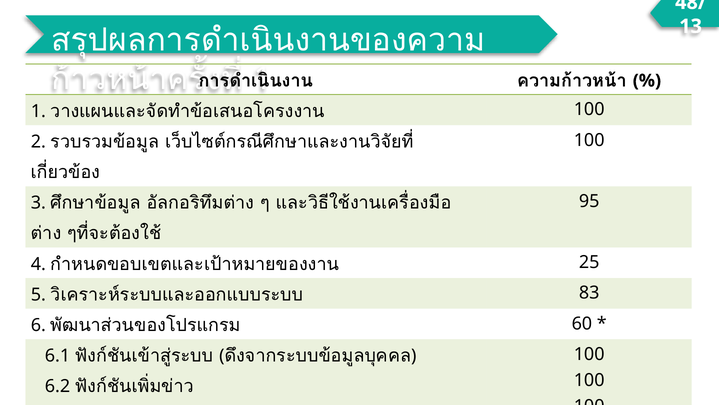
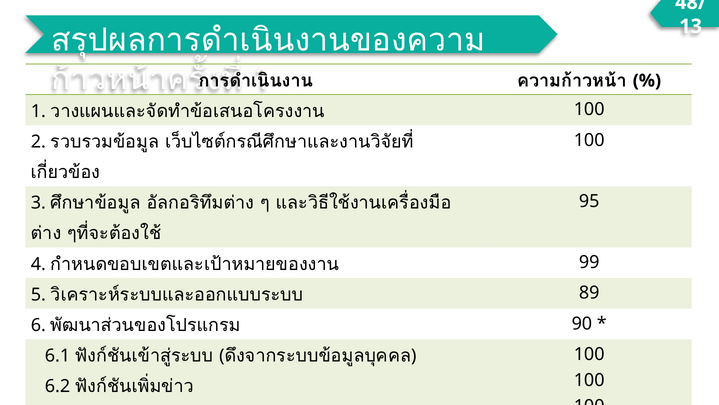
25: 25 -> 99 (589, 262)
83: 83 -> 89 (589, 293)
60: 60 -> 90 (582, 323)
